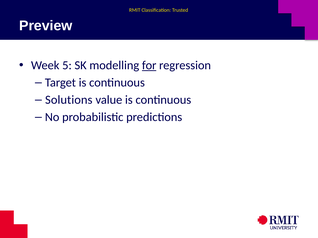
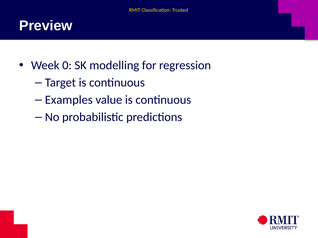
5: 5 -> 0 (67, 66)
for underline: present -> none (149, 66)
Solutions: Solutions -> Examples (69, 100)
